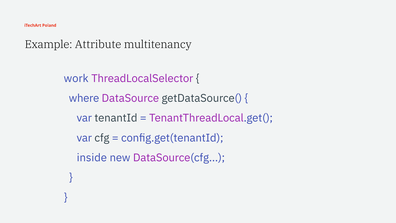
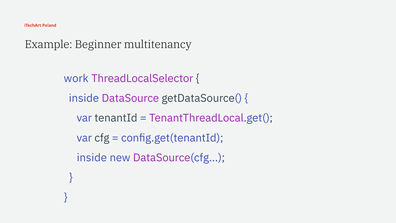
Attribute: Attribute -> Beginner (98, 44)
where: where -> inside (84, 98)
